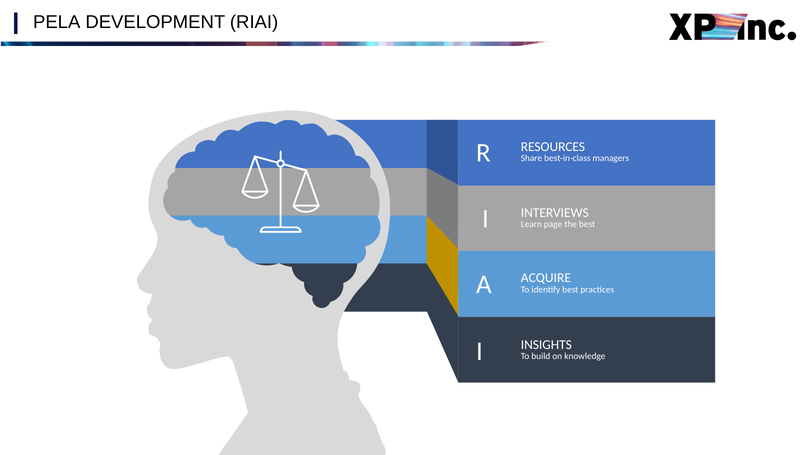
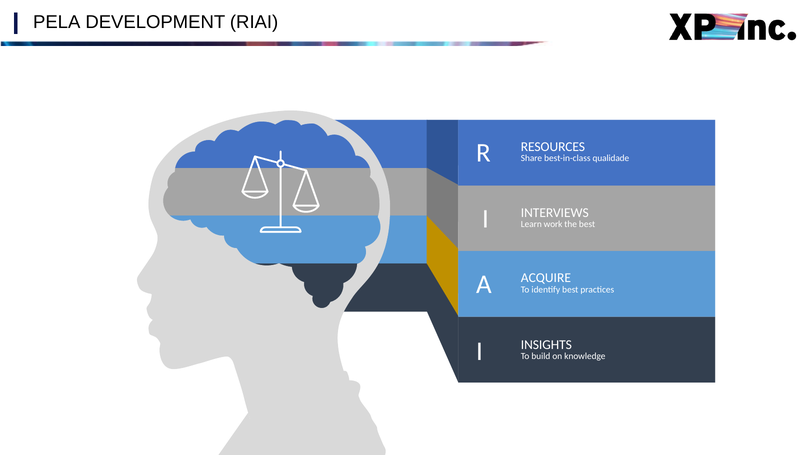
managers: managers -> qualidade (611, 158)
page: page -> work (553, 224)
